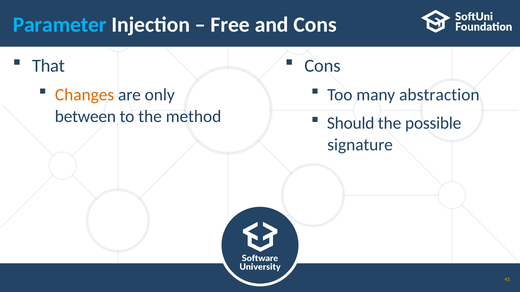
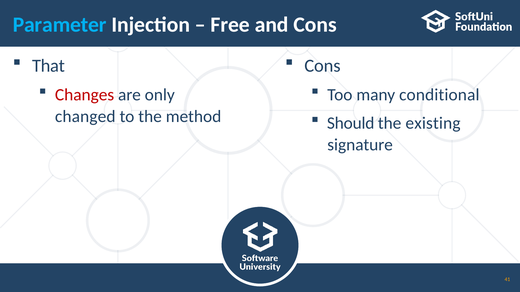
Changes colour: orange -> red (85, 95)
abstraction: abstraction -> conditional (439, 95)
between: between -> changed (85, 117)
possible: possible -> existing (433, 123)
